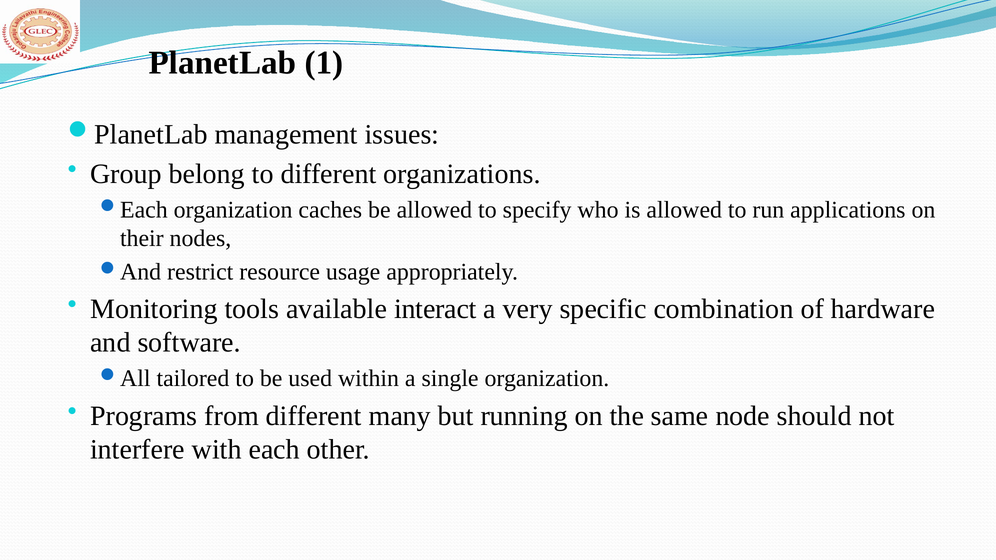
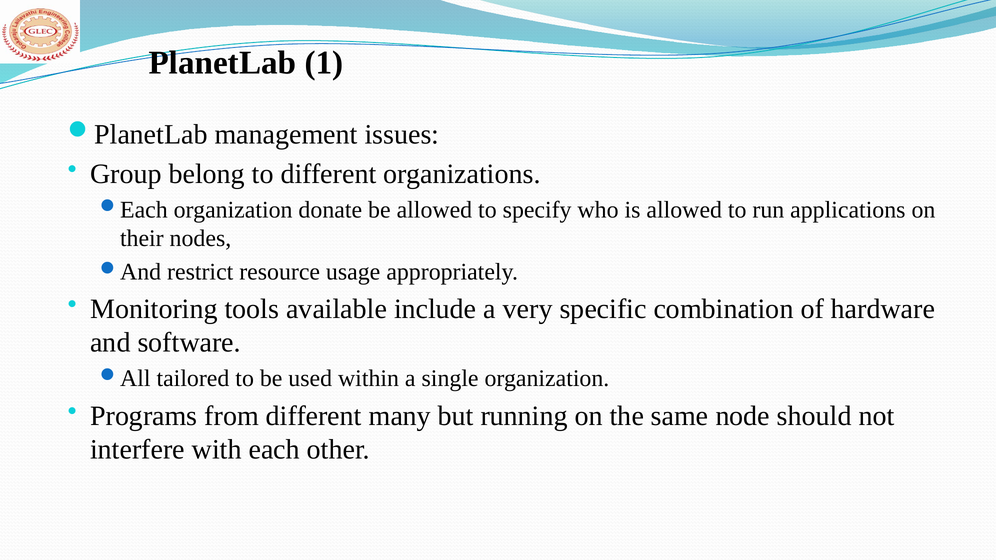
caches: caches -> donate (330, 210)
interact: interact -> include (435, 309)
